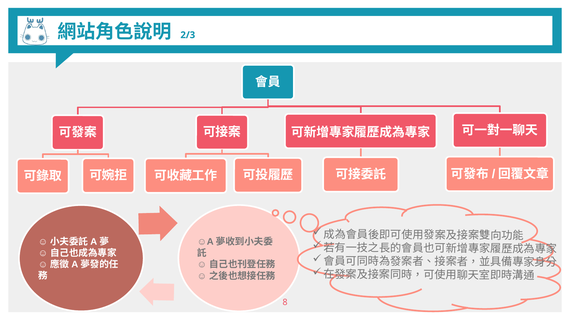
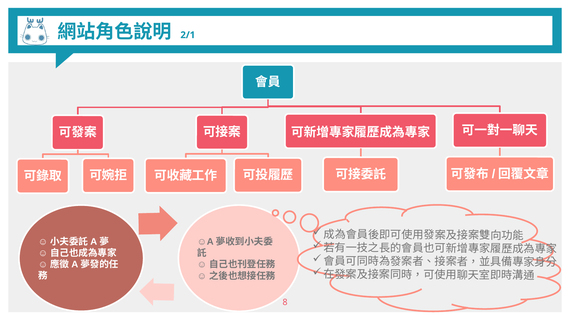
2/3: 2/3 -> 2/1 (188, 35)
